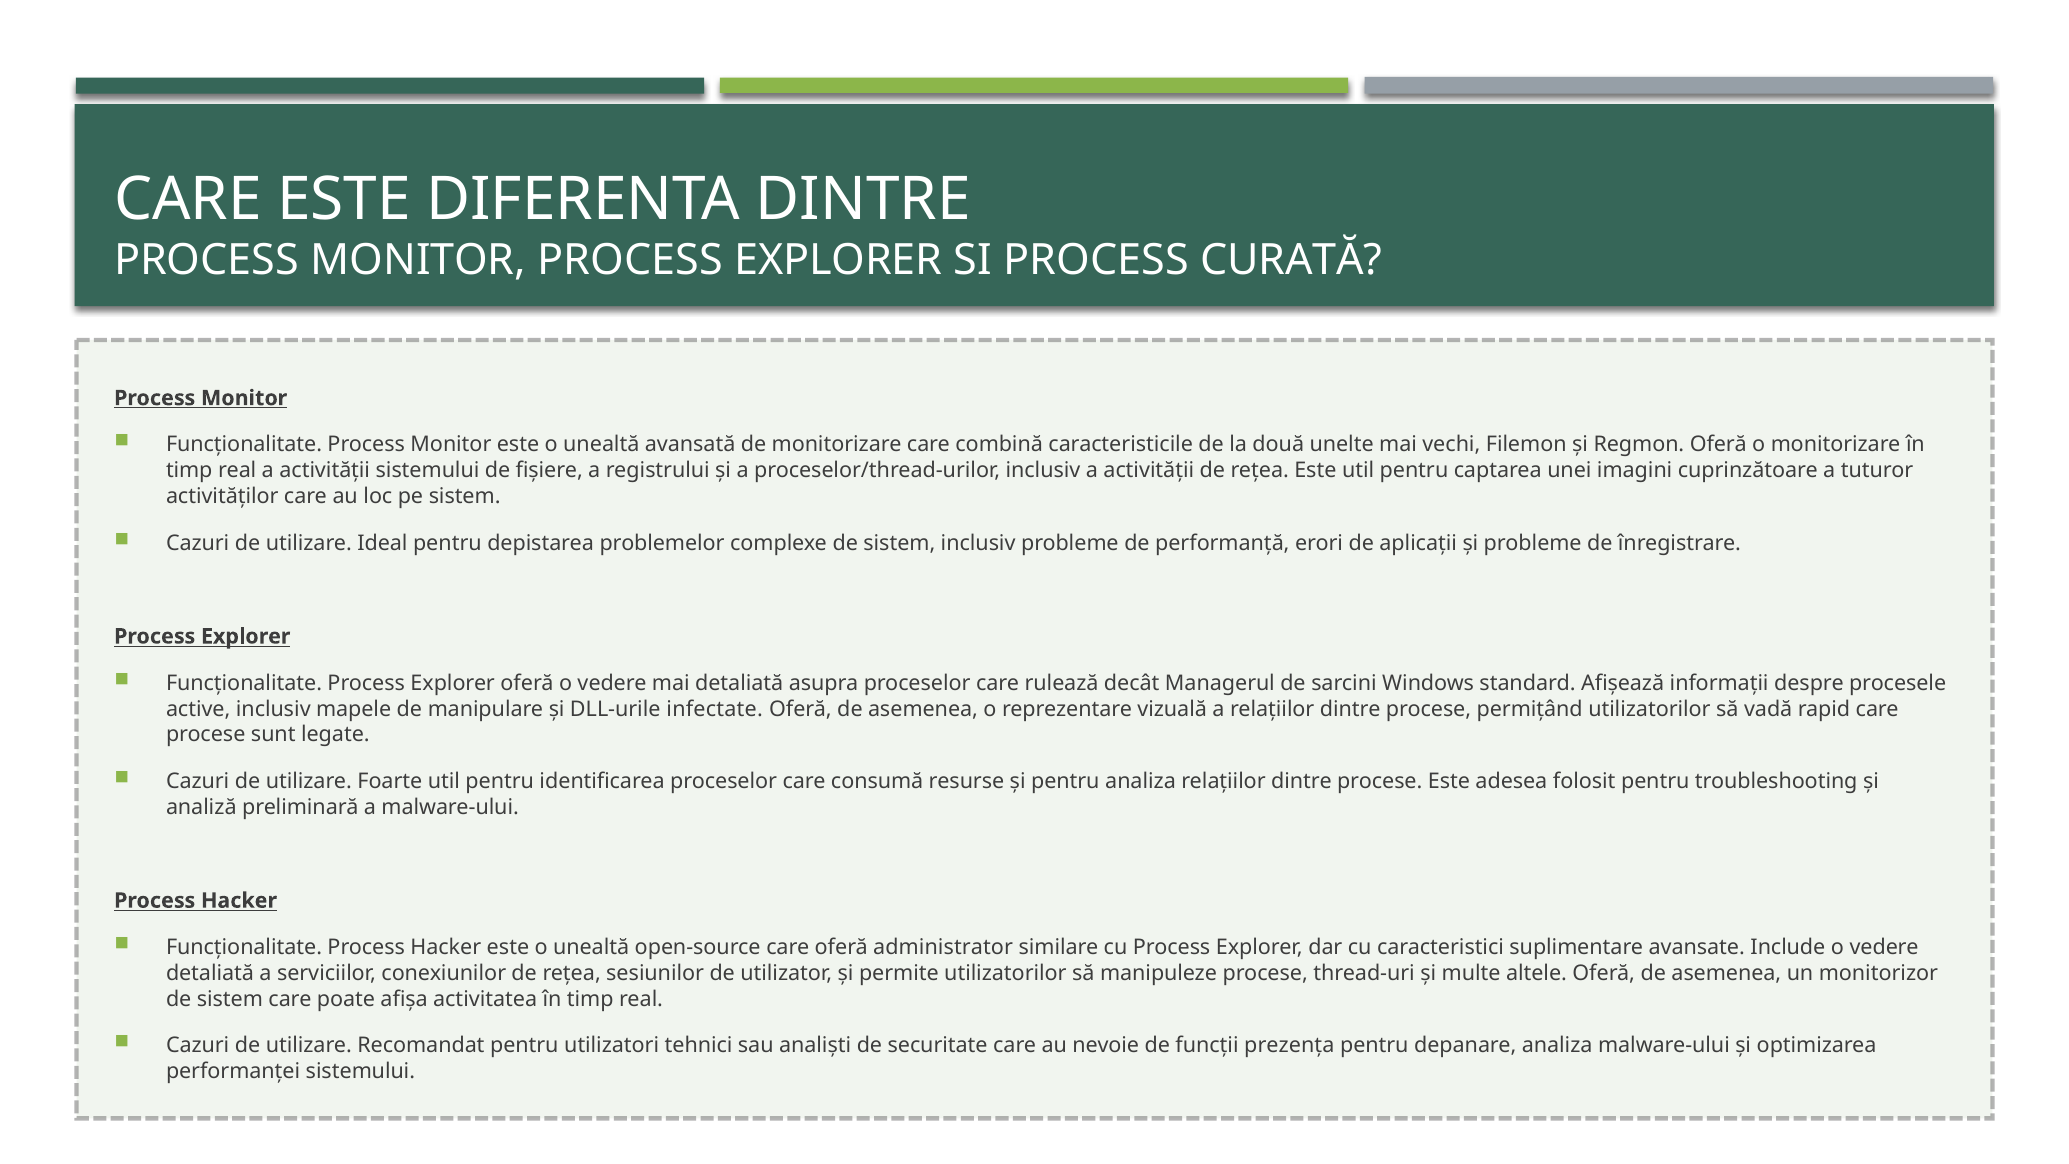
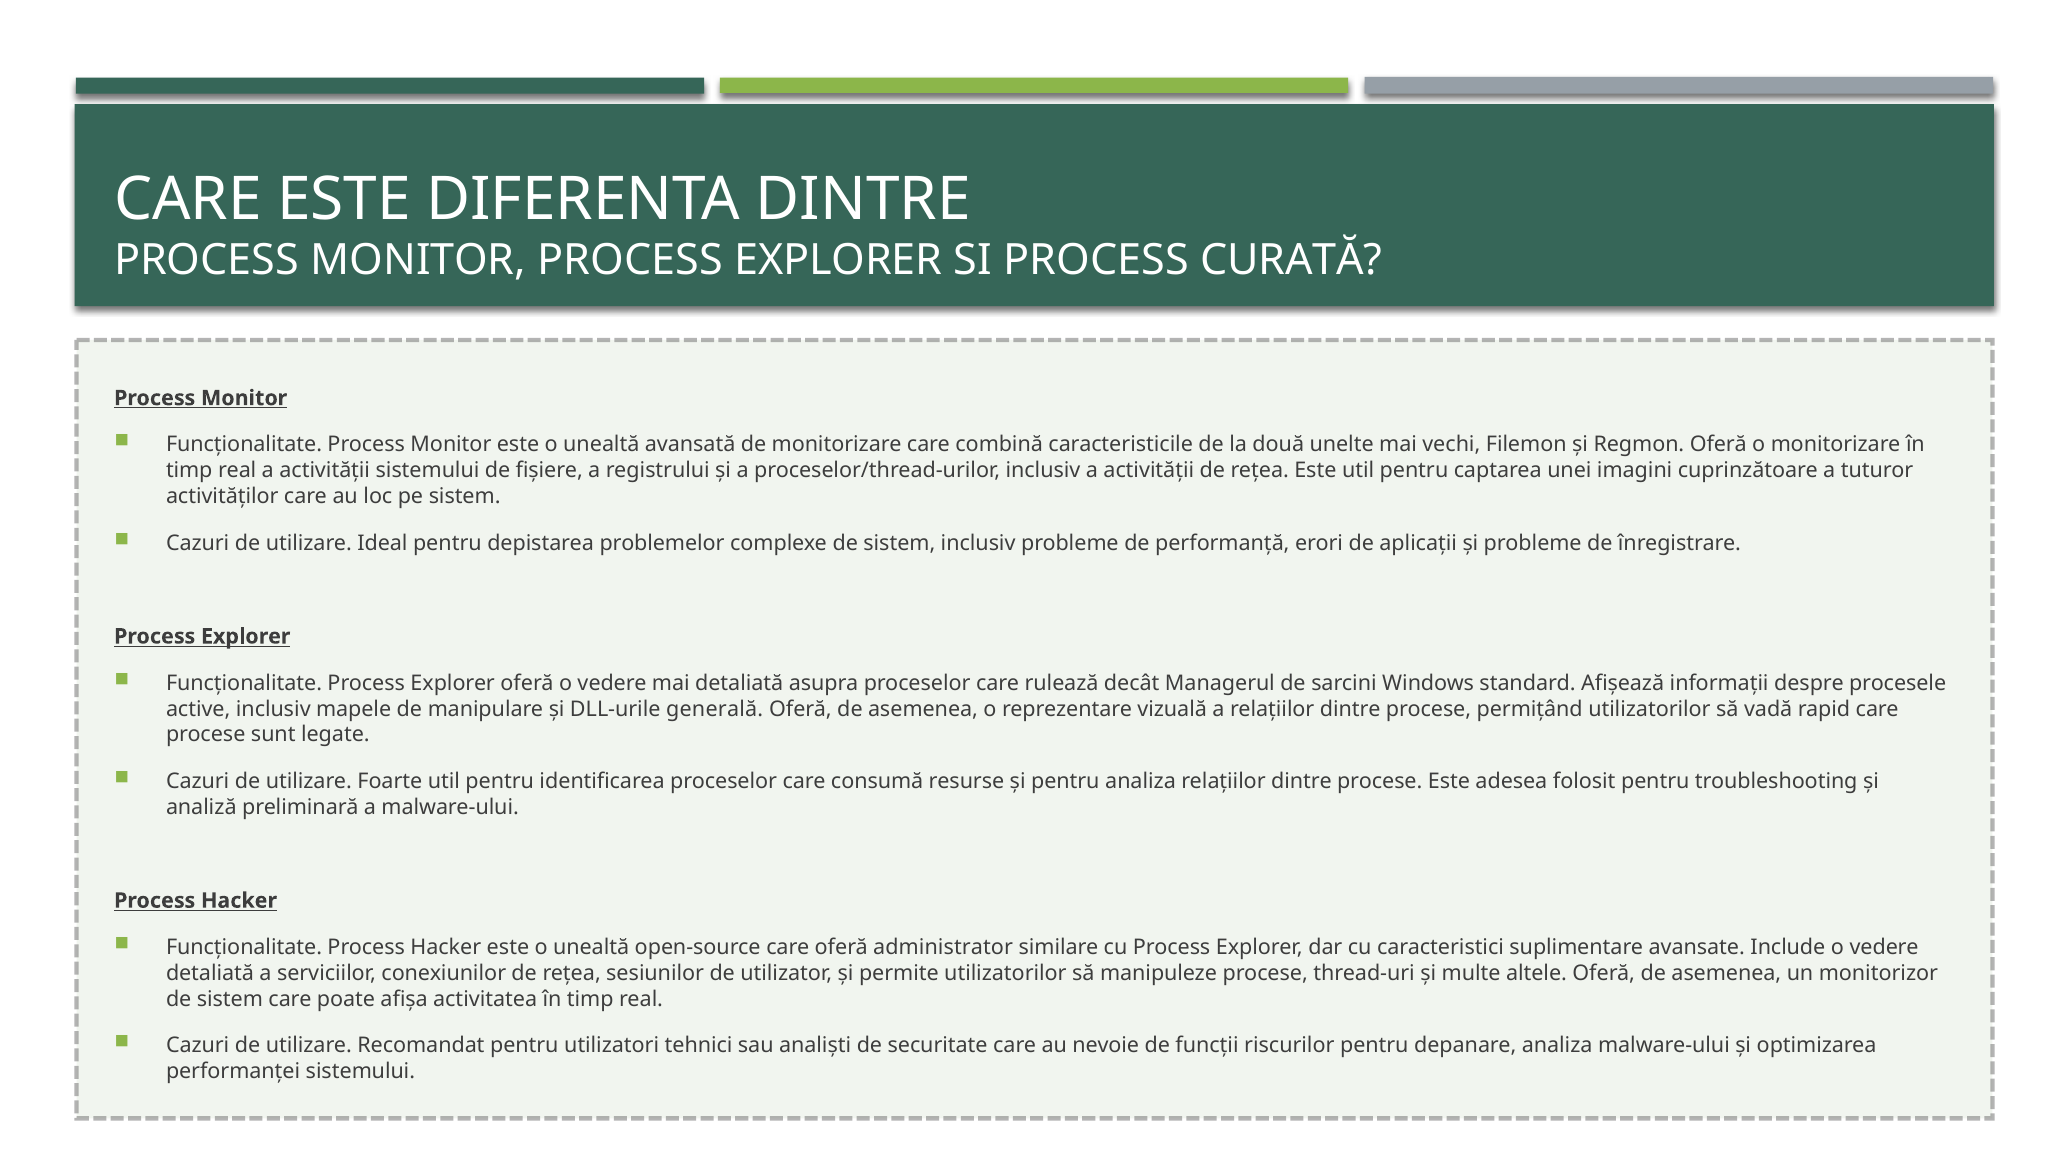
infectate: infectate -> generală (715, 709)
prezența: prezența -> riscurilor (1289, 1045)
